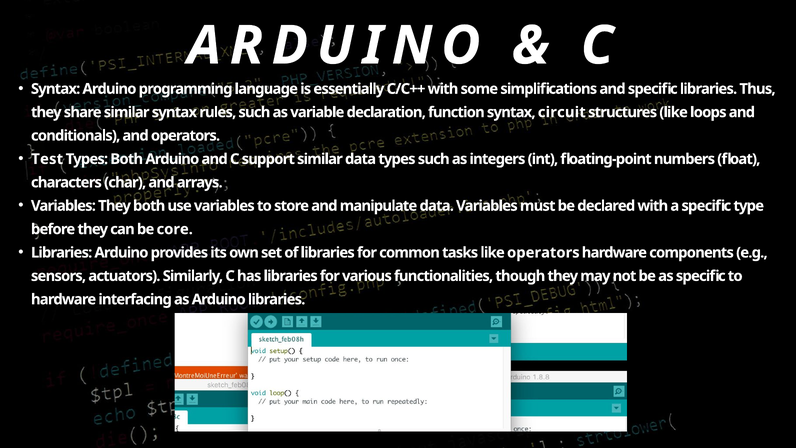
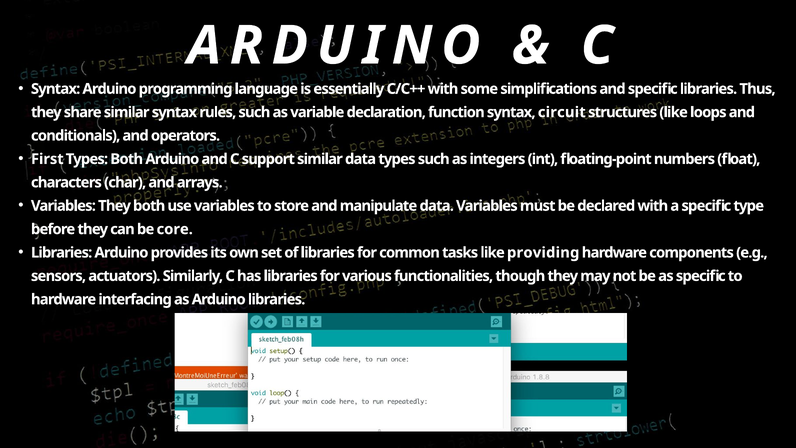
Test: Test -> First (47, 159)
like operators: operators -> providing (543, 252)
